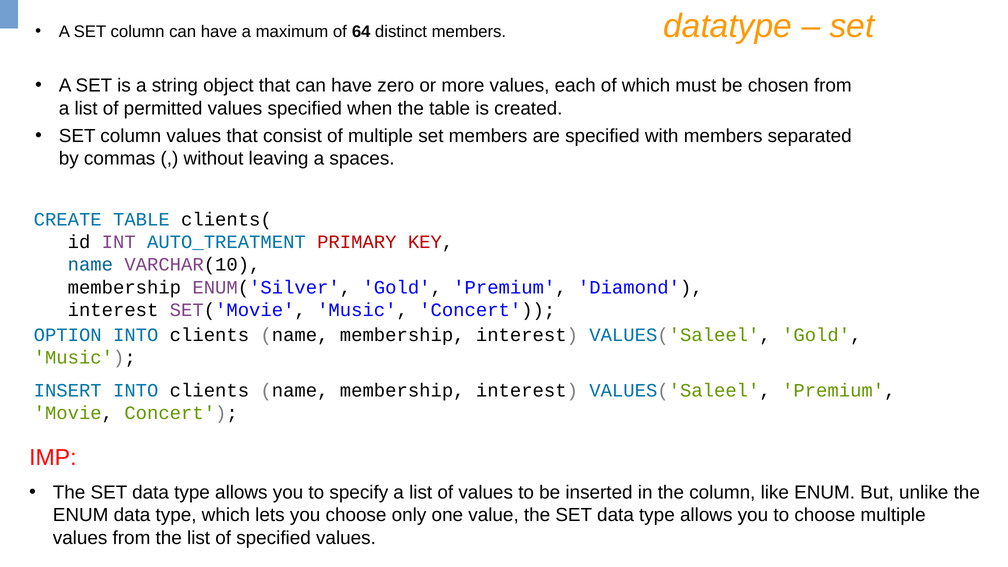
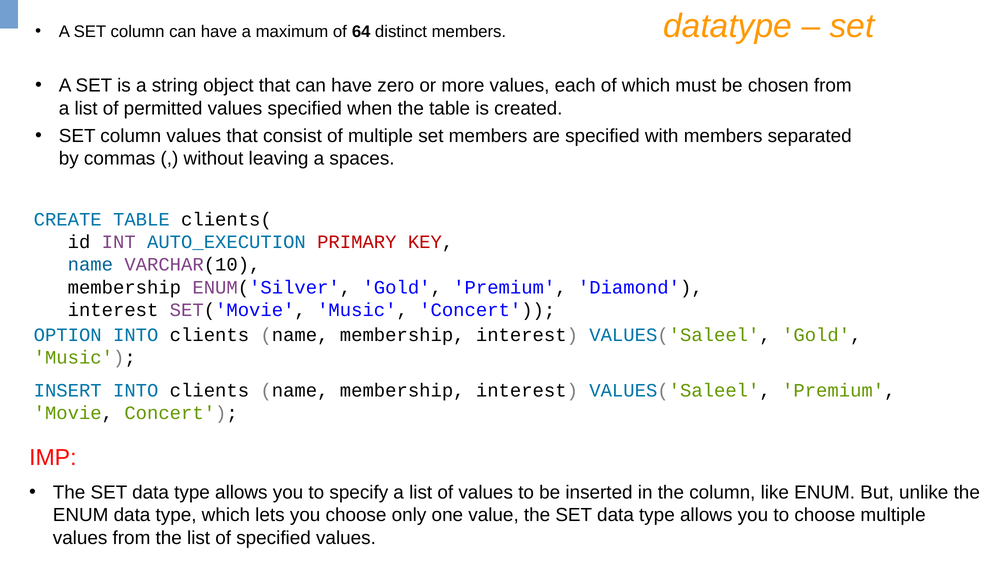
AUTO_TREATMENT: AUTO_TREATMENT -> AUTO_EXECUTION (226, 242)
